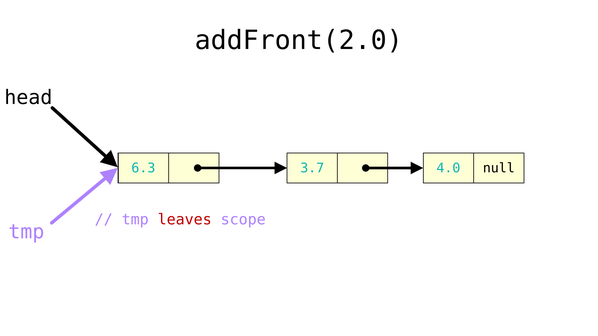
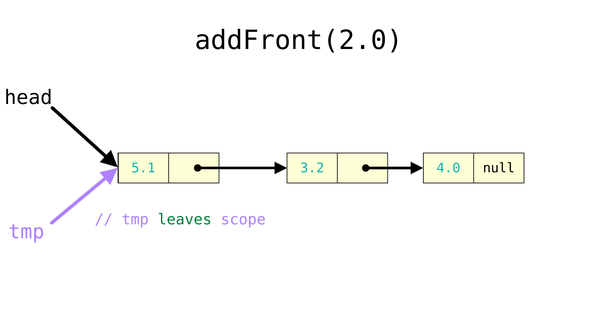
6.3: 6.3 -> 5.1 (143, 168)
3.7: 3.7 -> 3.2 (312, 168)
leaves colour: red -> green (185, 220)
